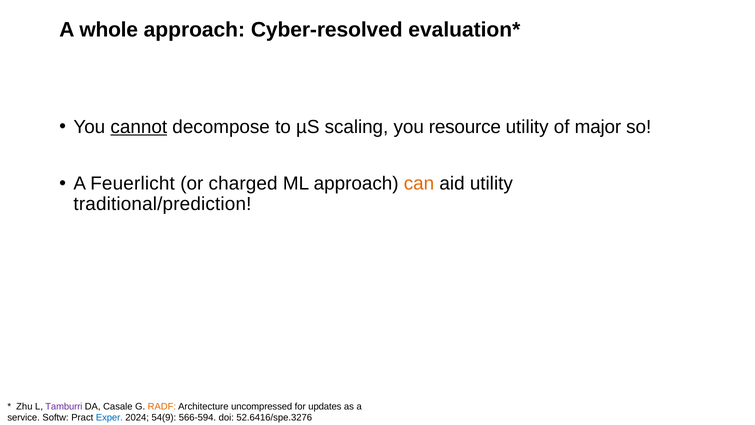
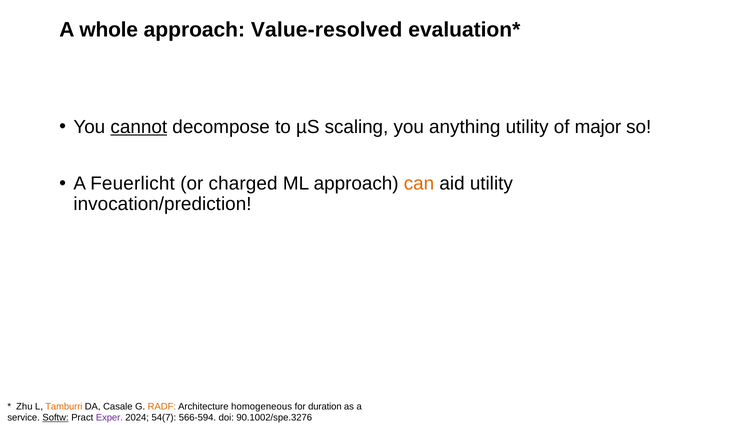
Cyber-resolved: Cyber-resolved -> Value-resolved (327, 30)
resource: resource -> anything (465, 127)
traditional/prediction: traditional/prediction -> invocation/prediction (163, 204)
Tamburri colour: purple -> orange (64, 406)
uncompressed: uncompressed -> homogeneous (262, 406)
updates: updates -> duration (325, 406)
Softw underline: none -> present (56, 417)
Exper colour: blue -> purple (109, 417)
54(9: 54(9 -> 54(7 (164, 417)
52.6416/spe.3276: 52.6416/spe.3276 -> 90.1002/spe.3276 (274, 417)
